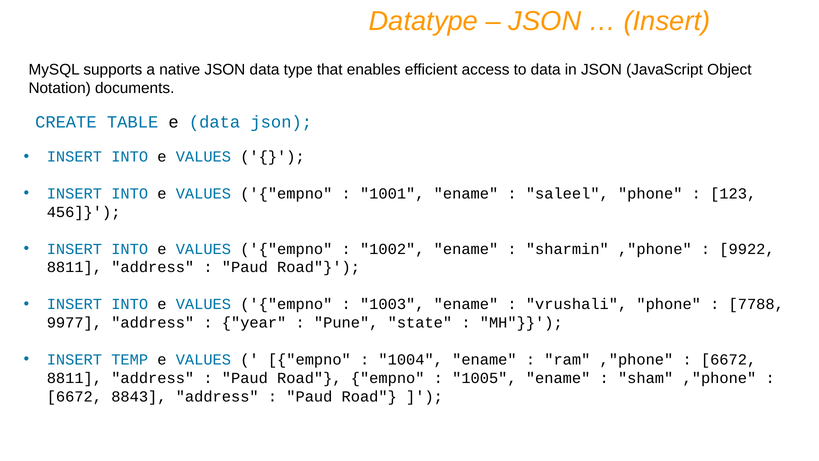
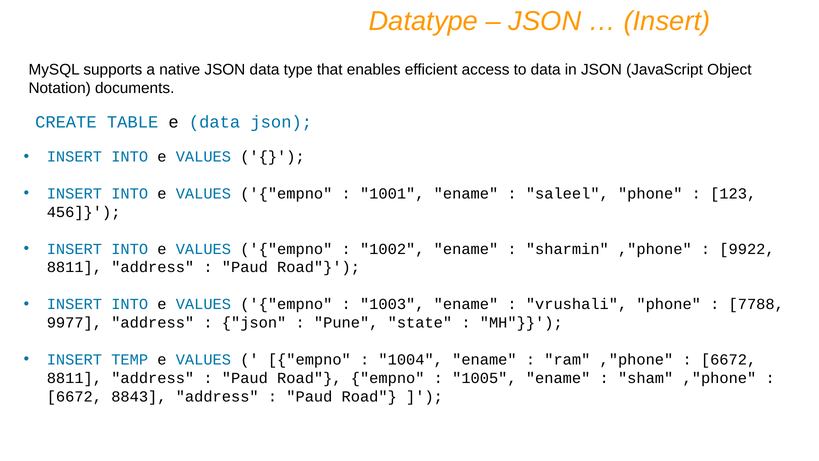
year: year -> json (254, 323)
